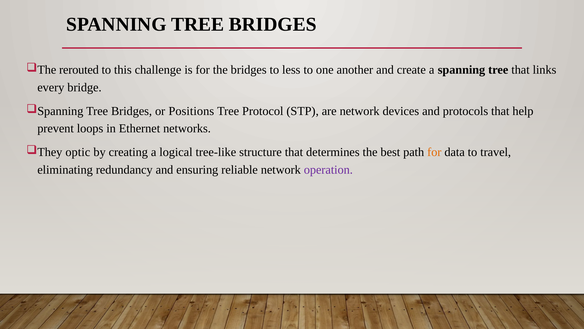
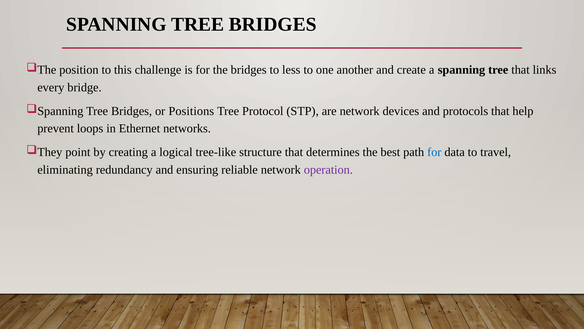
rerouted: rerouted -> position (79, 70)
optic: optic -> point (78, 152)
for colour: orange -> blue (434, 152)
